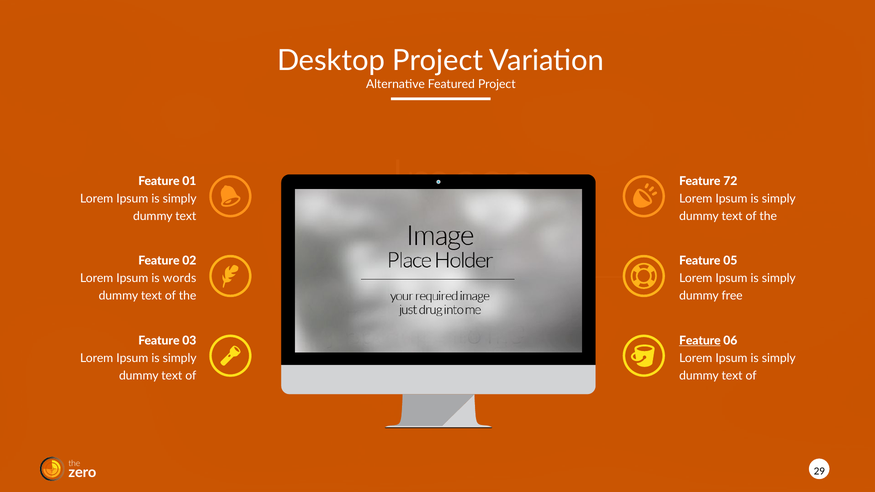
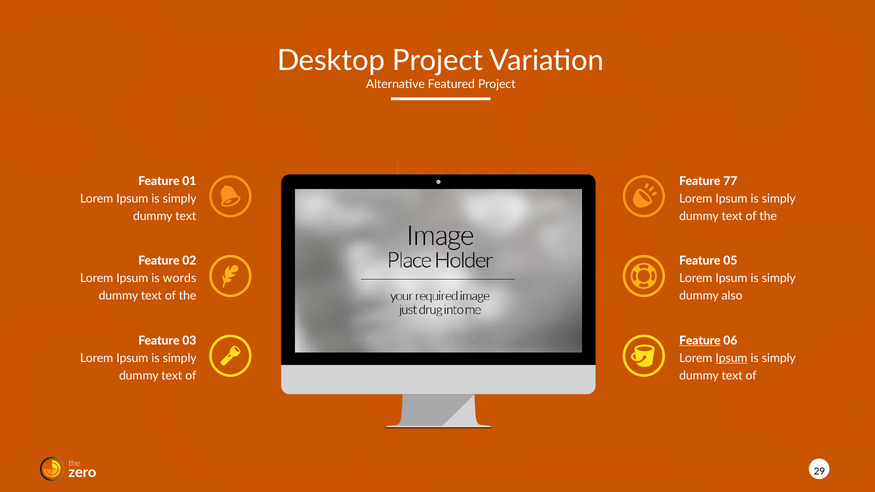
72: 72 -> 77 (730, 181)
free: free -> also (732, 296)
Ipsum underline: none -> present (731, 358)
